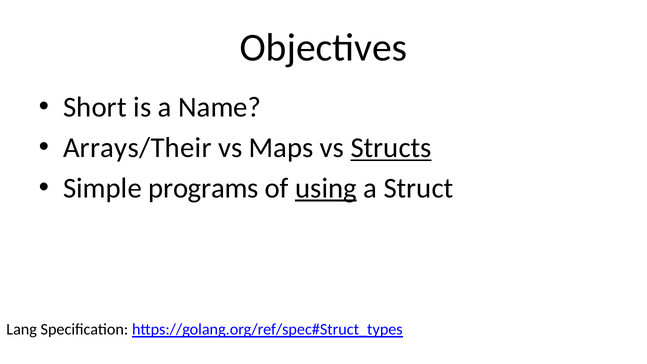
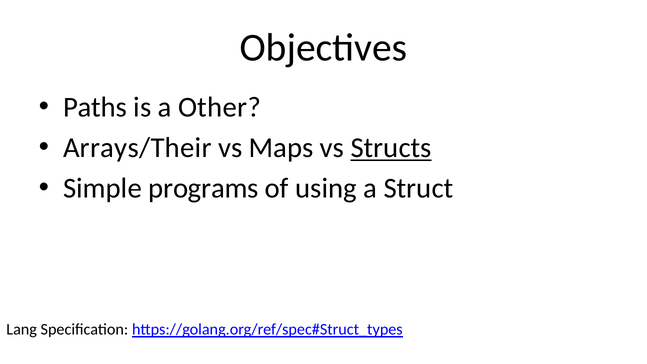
Short: Short -> Paths (95, 107)
Name: Name -> Other (219, 107)
using underline: present -> none (326, 188)
